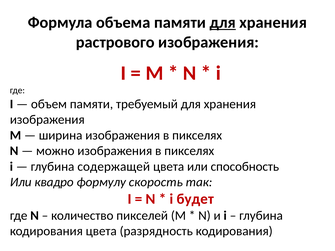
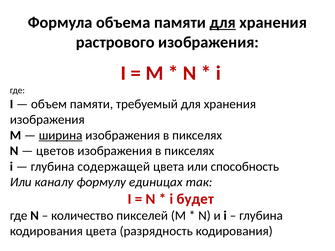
ширина underline: none -> present (61, 135)
можно: можно -> цветов (55, 151)
квадро: квадро -> каналу (54, 182)
скорость: скорость -> единицах (156, 182)
